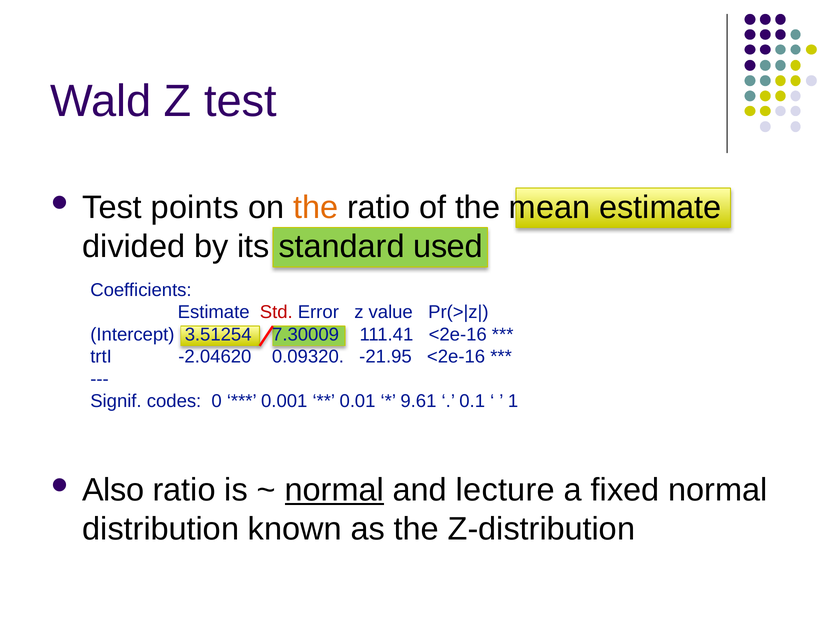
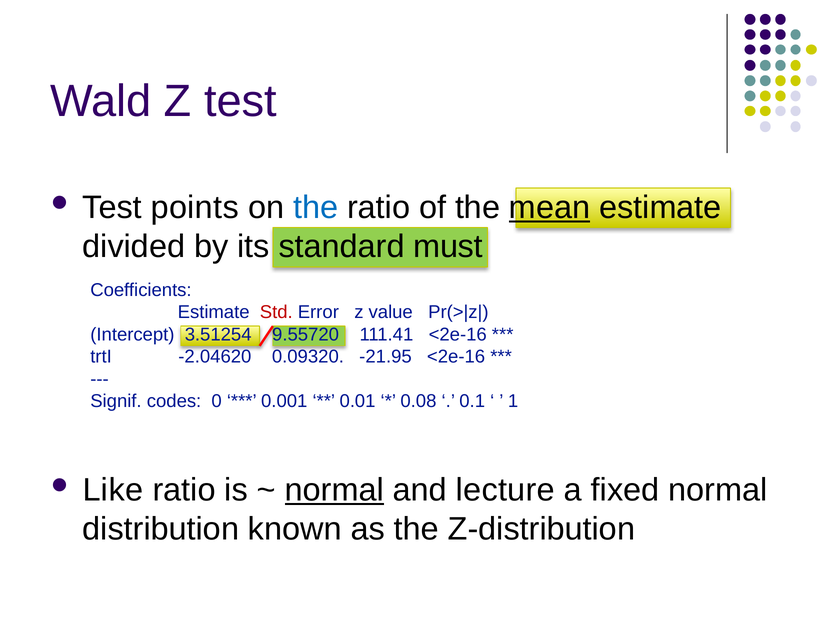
the colour: orange -> blue (316, 208)
mean underline: none -> present (550, 208)
used: used -> must (448, 247)
7.30009: 7.30009 -> 9.55720 (306, 335)
9.61: 9.61 -> 0.08 (418, 401)
Also: Also -> Like (113, 490)
